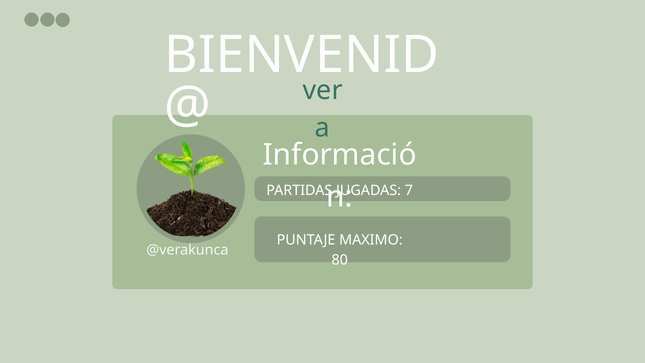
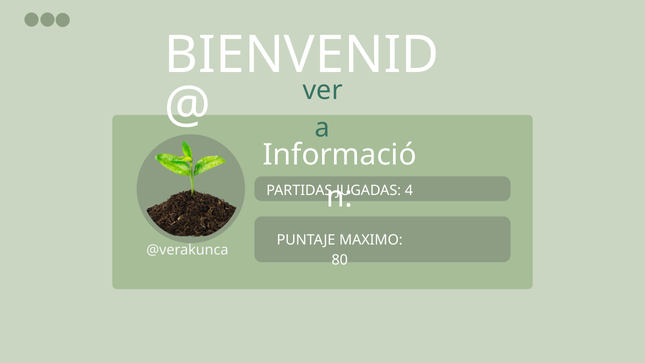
7: 7 -> 4 (409, 191)
